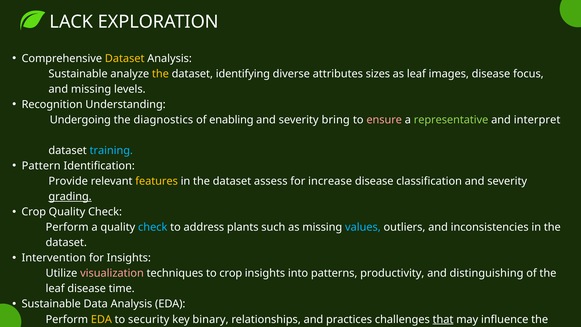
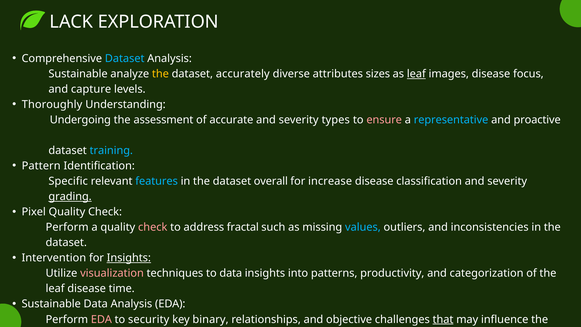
Dataset colour: yellow -> light blue (125, 58)
identifying: identifying -> accurately (243, 74)
leaf underline: none -> present (416, 74)
and missing: missing -> capture (91, 89)
Recognition: Recognition -> Thoroughly (52, 104)
diagnostics: diagnostics -> assessment (163, 120)
enabling: enabling -> accurate (231, 120)
bring: bring -> types (336, 120)
representative colour: light green -> light blue (451, 120)
interpret: interpret -> proactive (537, 120)
Provide: Provide -> Specific (68, 181)
features colour: yellow -> light blue (157, 181)
assess: assess -> overall (271, 181)
Crop: Crop -> Pixel (34, 212)
check colour: light blue -> pink (153, 227)
plants: plants -> fractal (243, 227)
Insights underline: none -> present (129, 258)
to crop: crop -> data (231, 273)
distinguishing: distinguishing -> categorization (487, 273)
EDA colour: yellow -> pink (101, 319)
practices: practices -> objective (349, 319)
